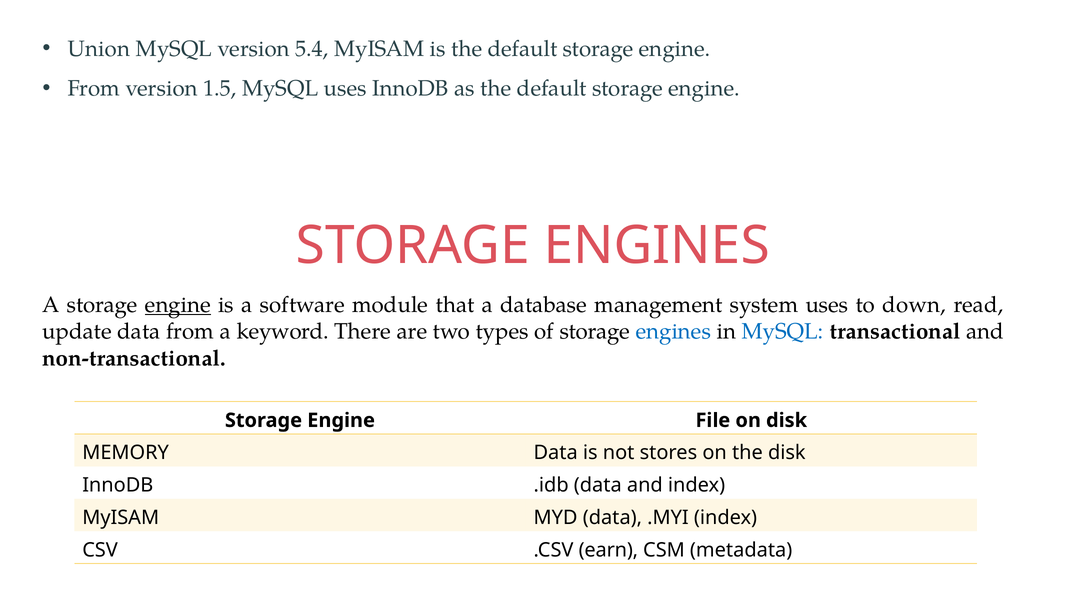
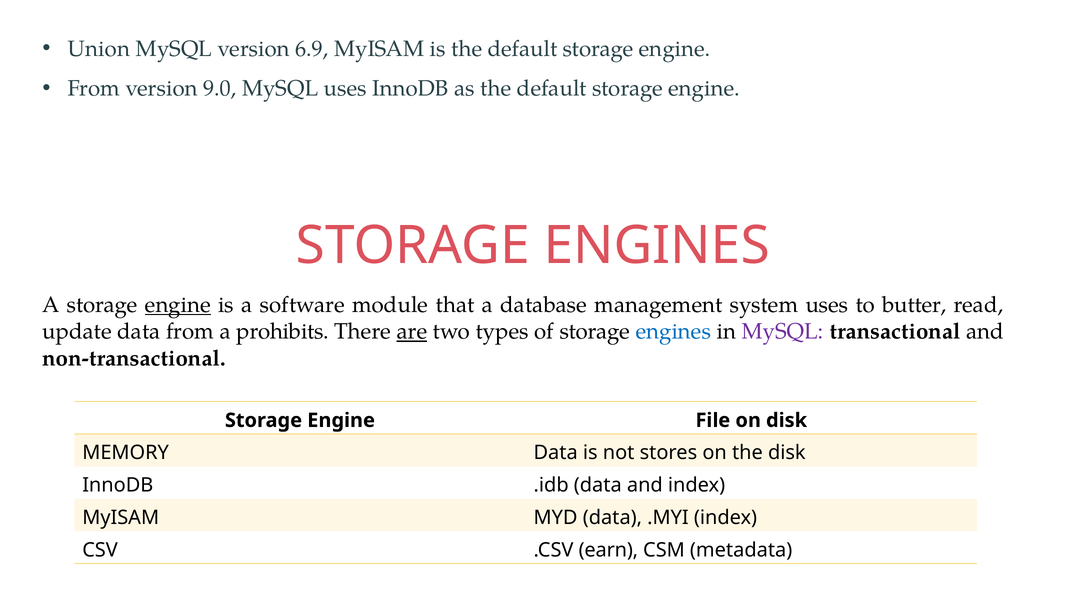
5.4: 5.4 -> 6.9 (312, 49)
1.5: 1.5 -> 9.0 (220, 89)
down: down -> butter (914, 305)
keyword: keyword -> prohibits (283, 332)
are underline: none -> present (412, 332)
MySQL colour: blue -> purple (783, 332)
